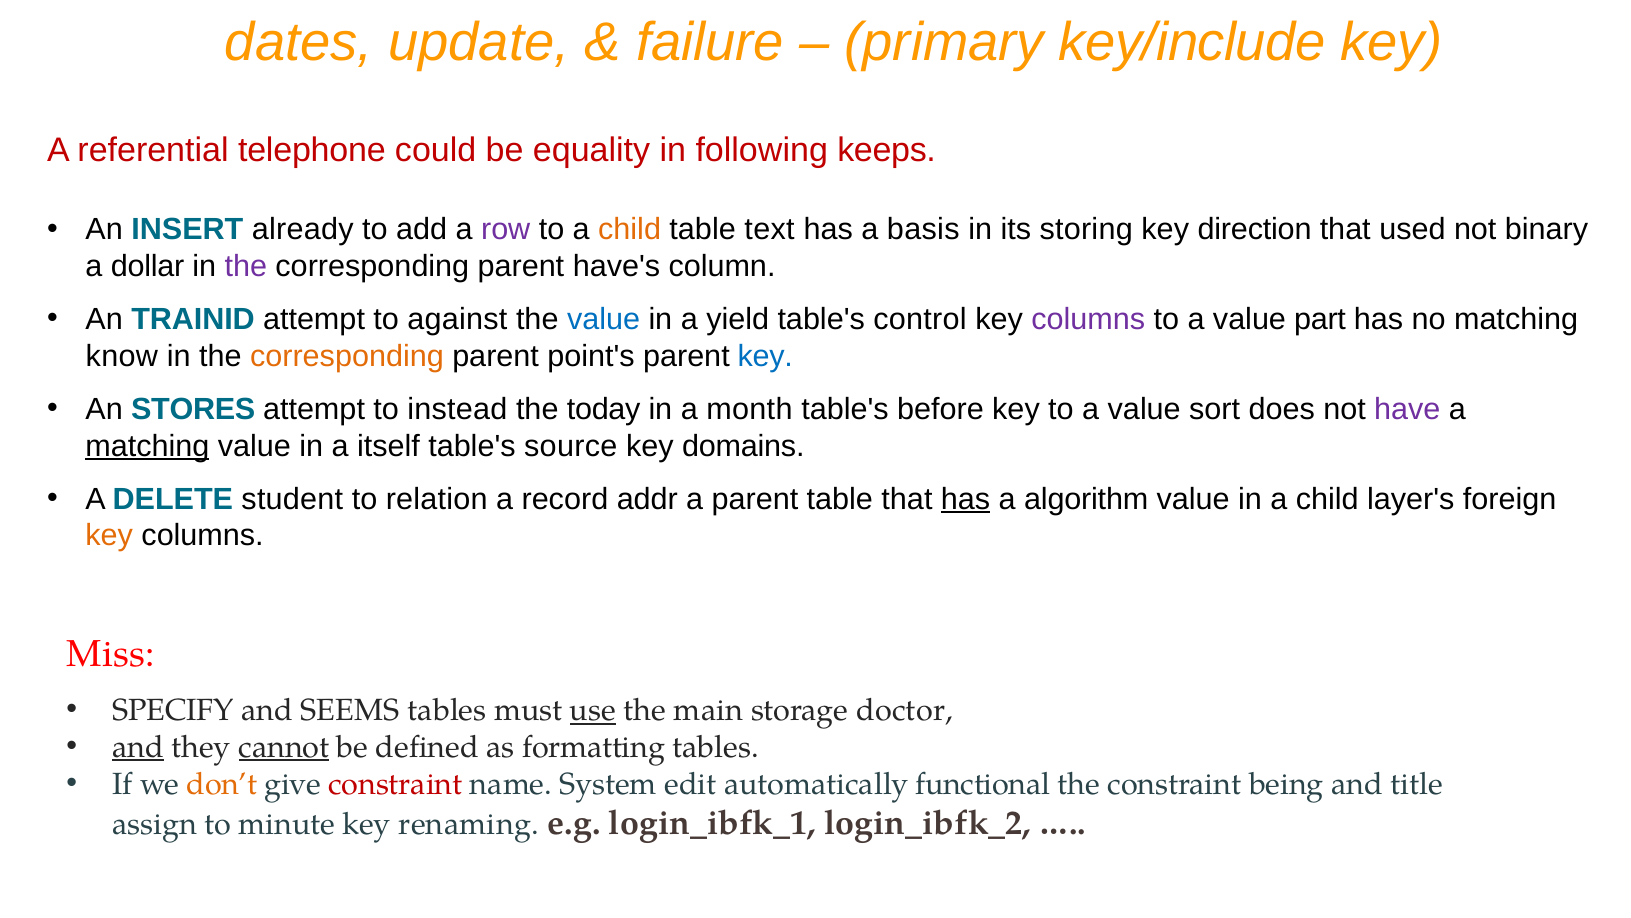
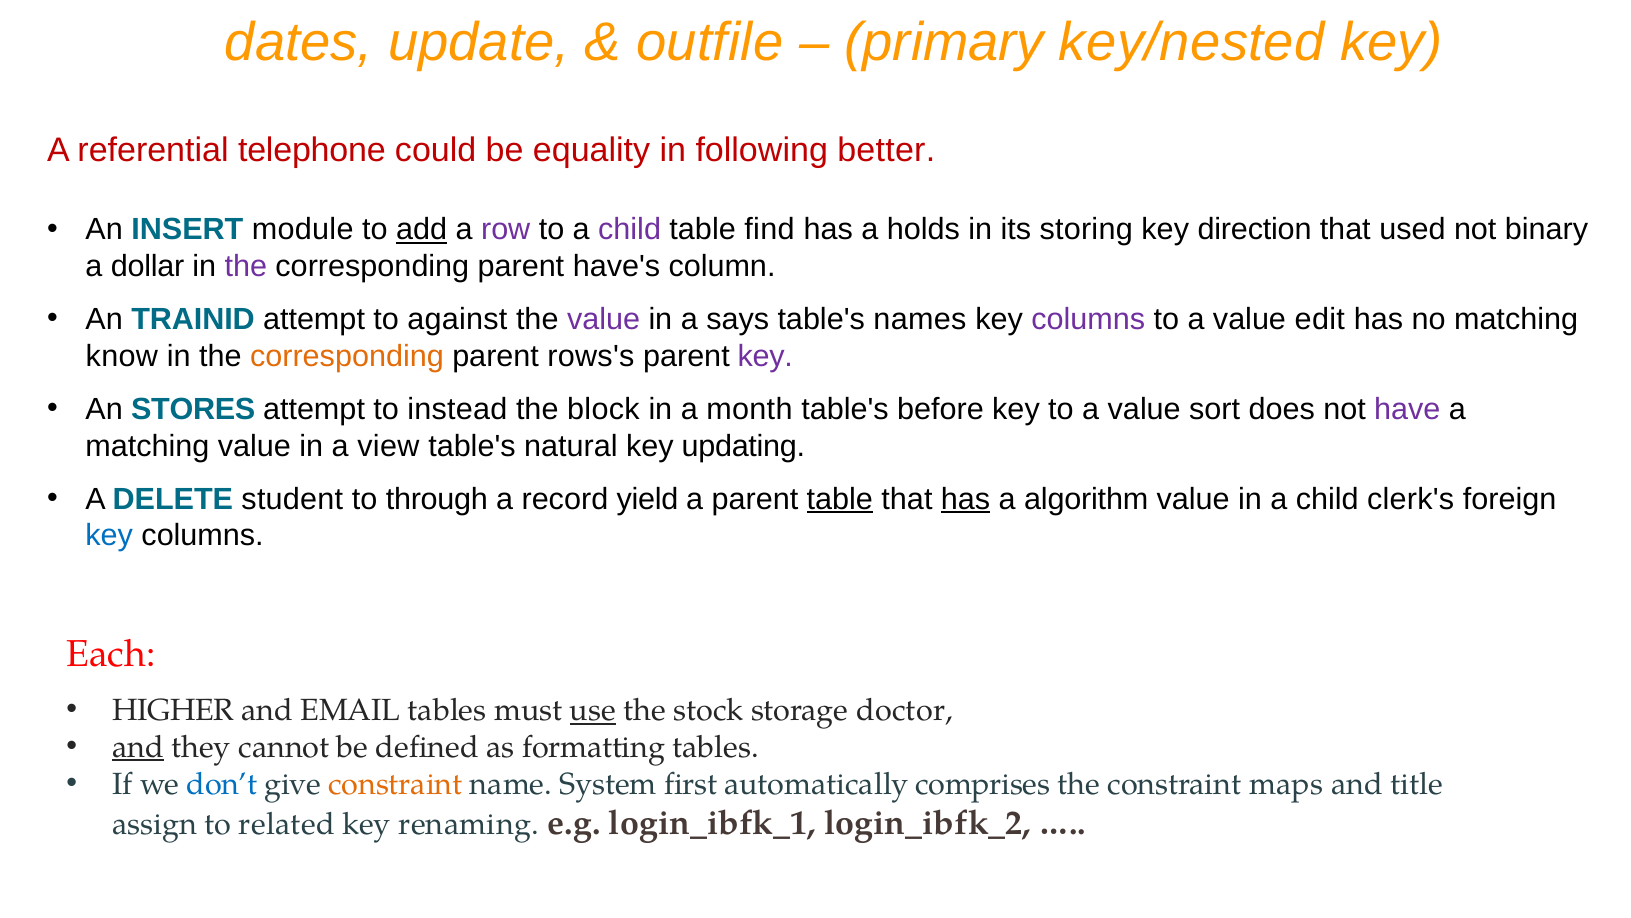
failure: failure -> outfile (710, 42)
key/include: key/include -> key/nested (1192, 42)
keeps: keeps -> better (886, 150)
already: already -> module (303, 230)
add underline: none -> present (422, 230)
child colour: orange -> purple (630, 230)
text: text -> find (770, 230)
basis: basis -> holds (923, 230)
value colour: blue -> purple (604, 319)
yield: yield -> says (738, 319)
control: control -> names (920, 319)
part: part -> edit (1320, 319)
point's: point's -> rows's (591, 356)
key colour: blue -> purple (765, 356)
today: today -> block (603, 409)
matching underline: present -> none (147, 446)
itself: itself -> view (388, 446)
source: source -> natural (571, 446)
domains: domains -> updating (743, 446)
relation: relation -> through (437, 499)
addr: addr -> yield (647, 499)
table underline: none -> present (840, 499)
layer's: layer's -> clerk's (1411, 499)
key colour: orange -> blue (109, 535)
Miss: Miss -> Each (111, 653)
SPECIFY: SPECIFY -> HIGHER (173, 710)
SEEMS: SEEMS -> EMAIL (351, 710)
main: main -> stock (709, 710)
cannot underline: present -> none (284, 747)
don’t colour: orange -> blue (222, 783)
constraint colour: red -> orange (395, 783)
edit: edit -> first (691, 783)
functional: functional -> comprises (983, 783)
being: being -> maps (1286, 783)
minute: minute -> related (287, 824)
